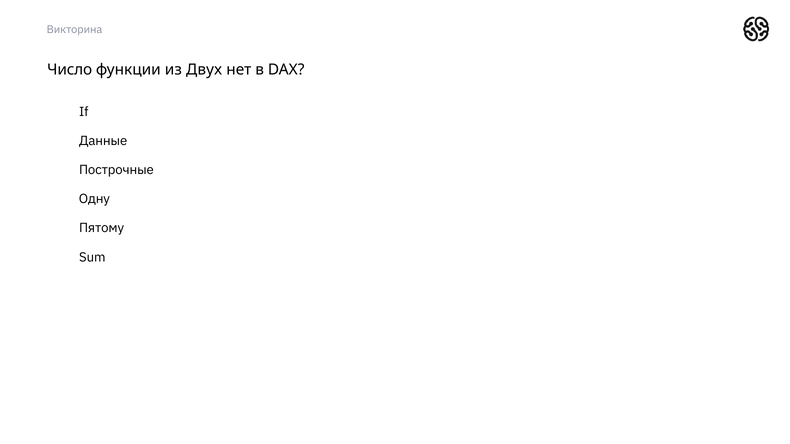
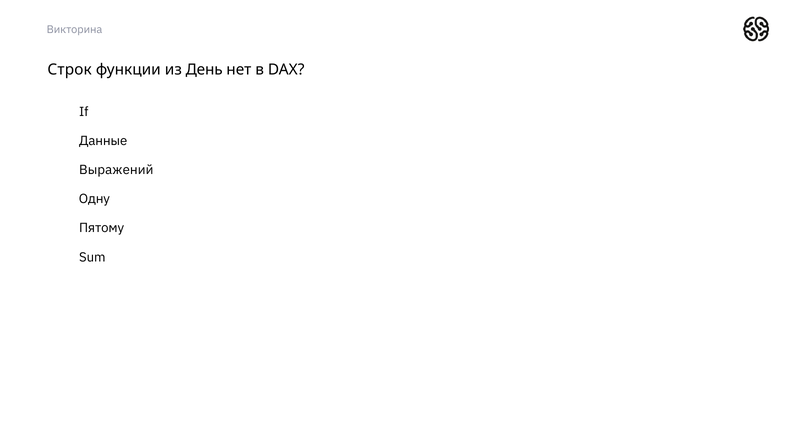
Число: Число -> Строк (70, 70)
Двух: Двух -> День (204, 70)
Построчные: Построчные -> Выражений (116, 170)
